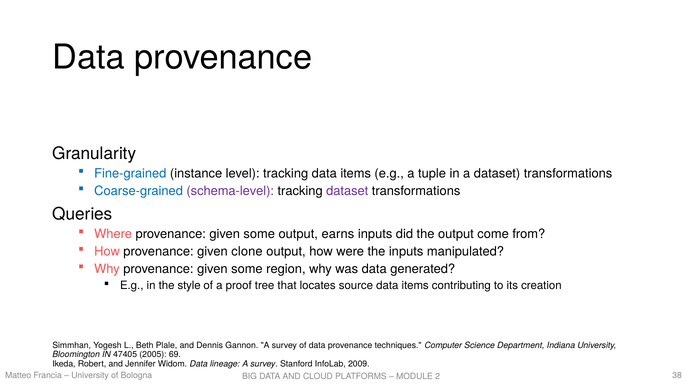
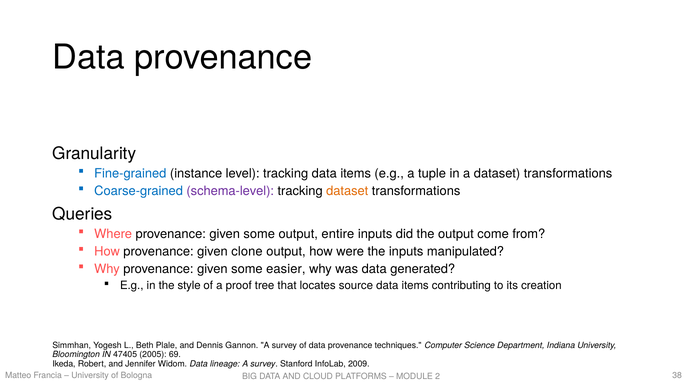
dataset colour: purple -> orange (347, 191)
earns: earns -> entire (338, 234)
region: region -> easier (286, 269)
